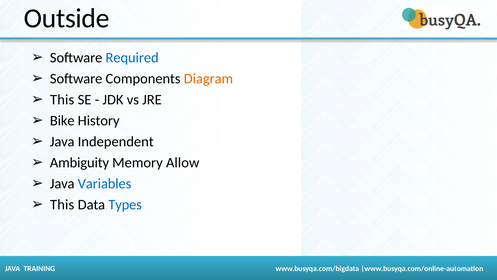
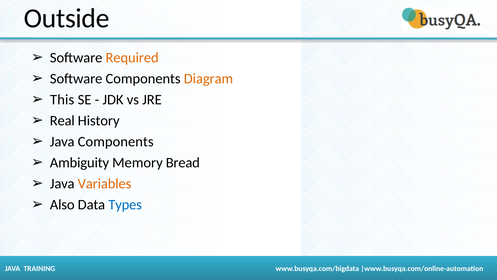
Required colour: blue -> orange (132, 58)
Bike: Bike -> Real (62, 120)
Java Independent: Independent -> Components (116, 141)
Allow: Allow -> Bread (183, 162)
Variables colour: blue -> orange (105, 183)
This: This -> Also (62, 204)
